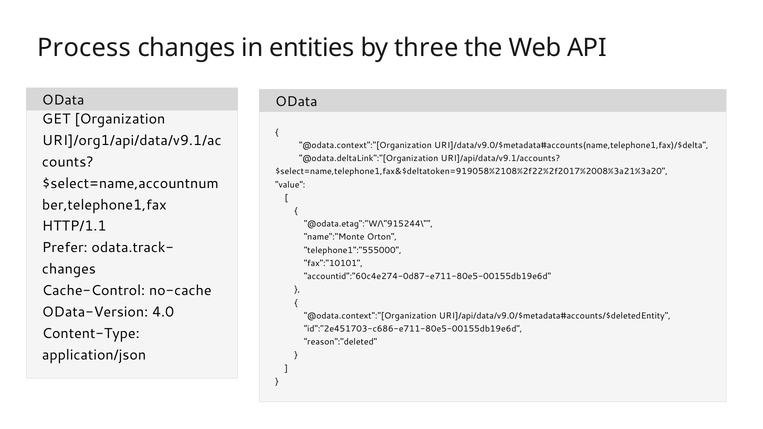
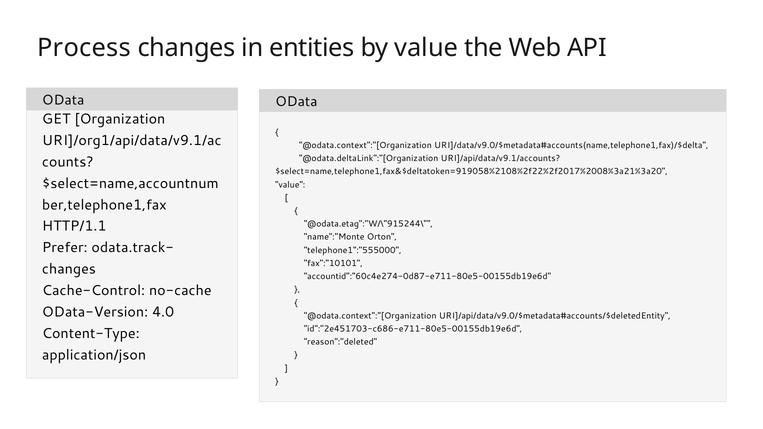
by three: three -> value (426, 48)
